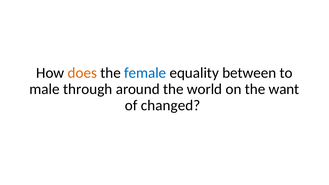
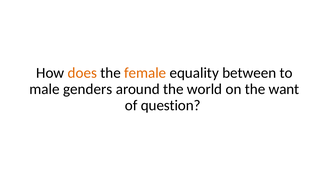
female colour: blue -> orange (145, 73)
through: through -> genders (88, 89)
changed: changed -> question (171, 105)
